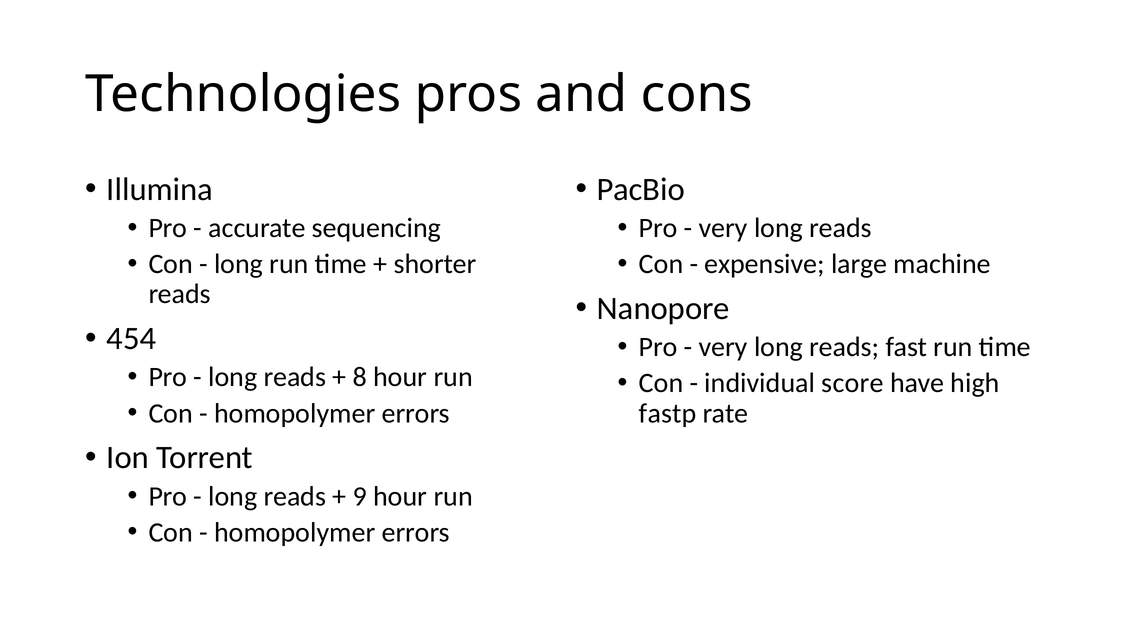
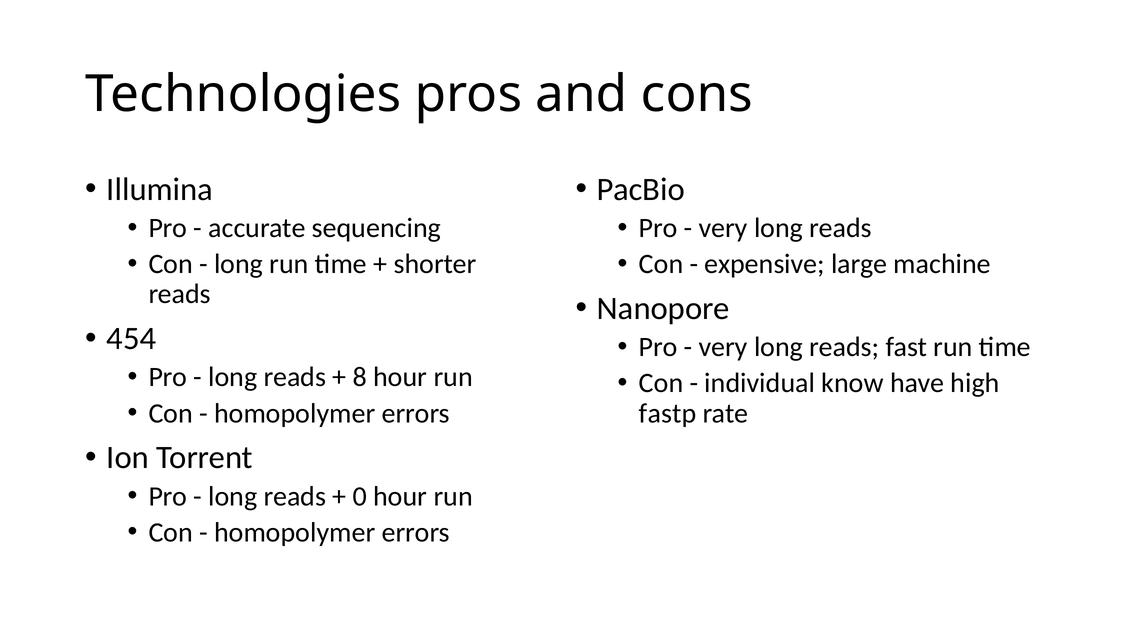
score: score -> know (853, 383)
9: 9 -> 0 (360, 497)
